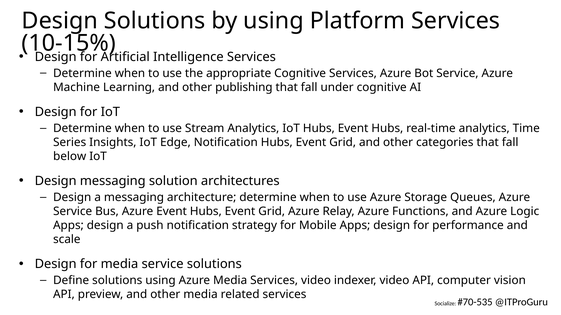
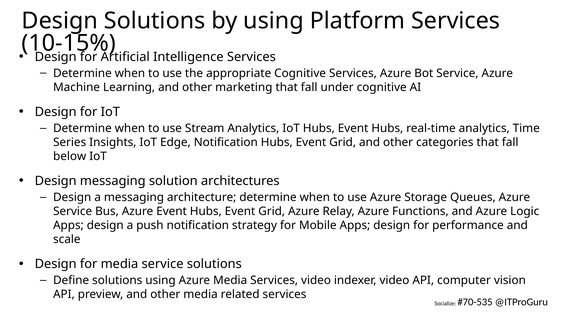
publishing: publishing -> marketing (244, 87)
